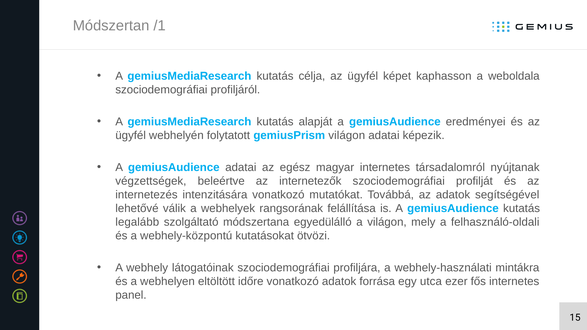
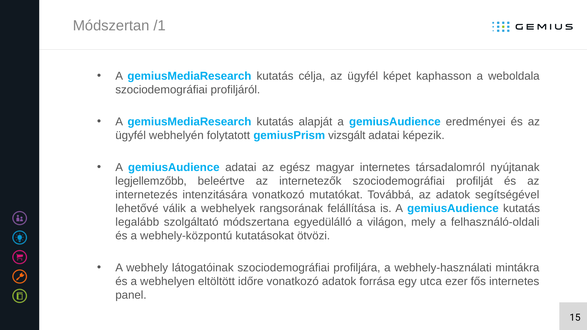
gemiusPrism világon: világon -> vizsgált (347, 135)
végzettségek: végzettségek -> legjellemzőbb (151, 181)
